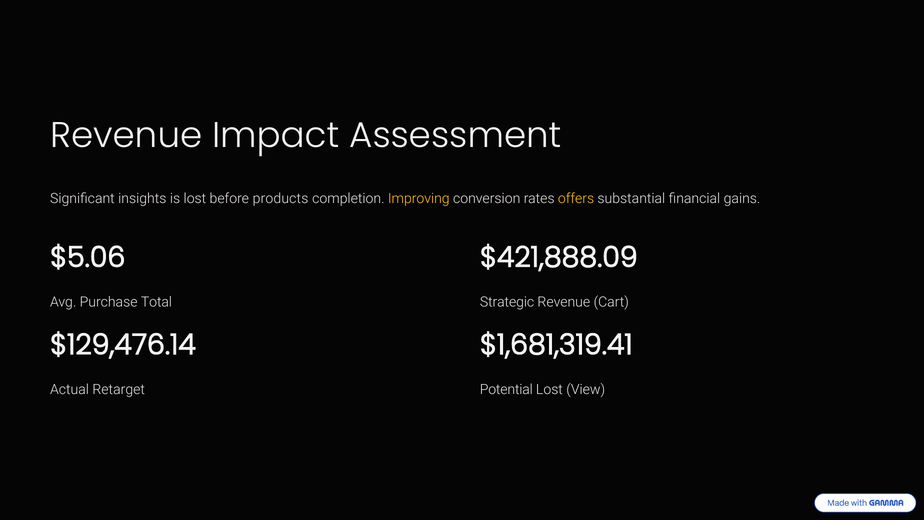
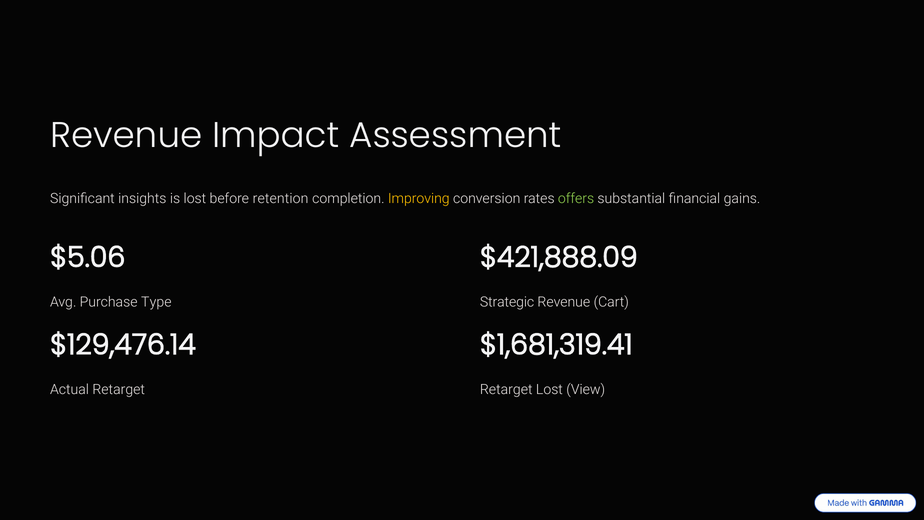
products: products -> retention (281, 199)
offers colour: yellow -> light green (576, 199)
Total: Total -> Type (156, 302)
Potential: Potential -> Retarget (506, 390)
